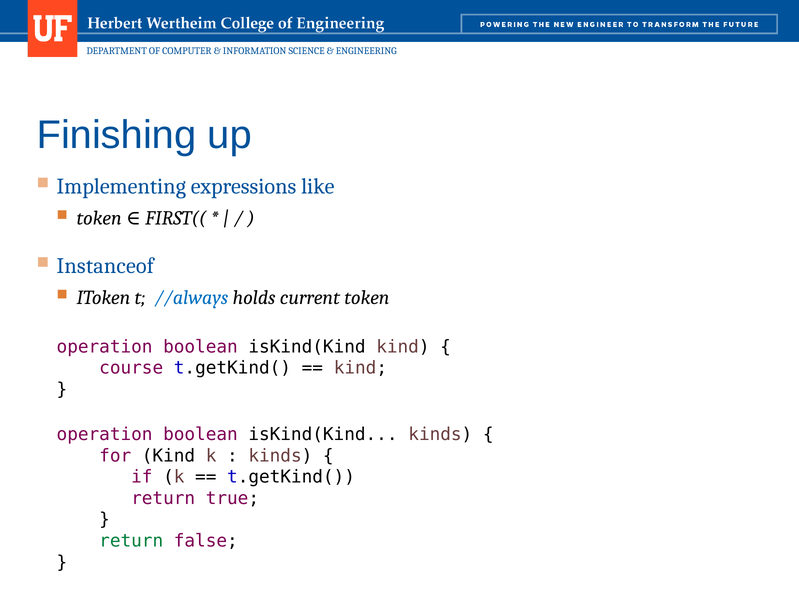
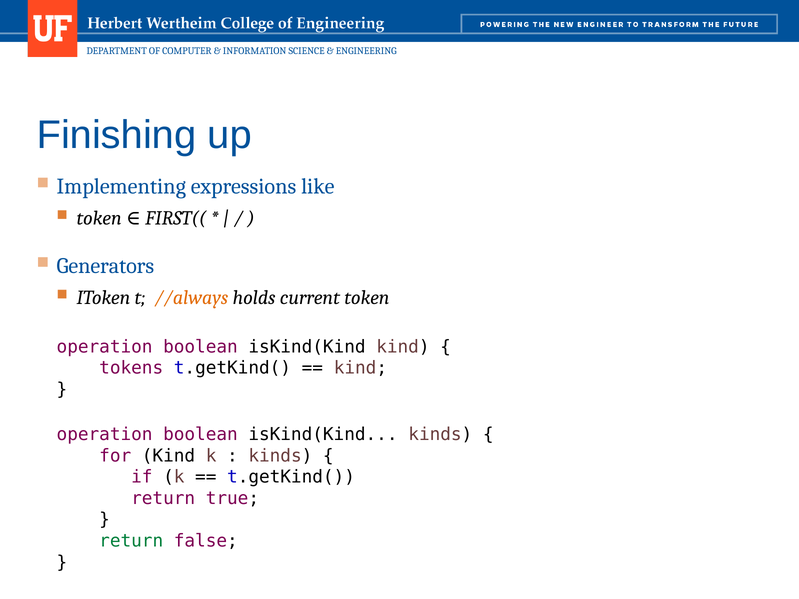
Instanceof: Instanceof -> Generators (105, 266)
//always colour: blue -> orange (191, 298)
course: course -> tokens (131, 368)
